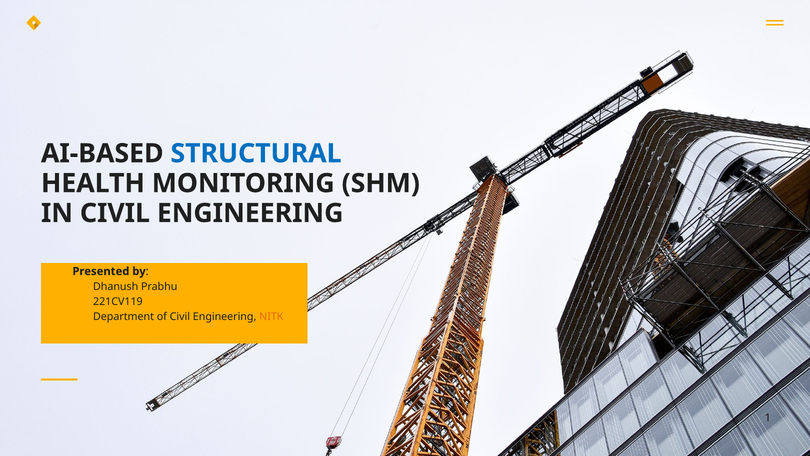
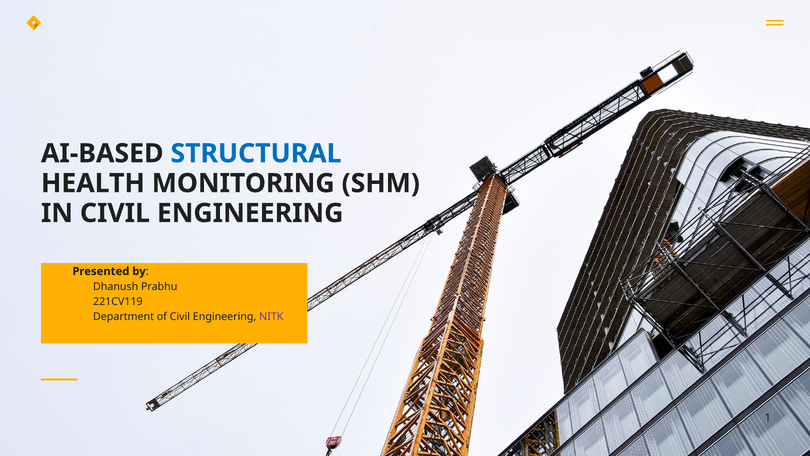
NITK colour: orange -> purple (271, 316)
